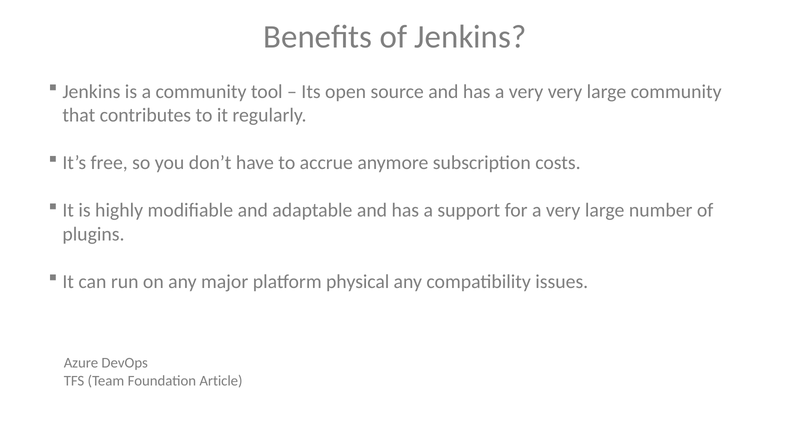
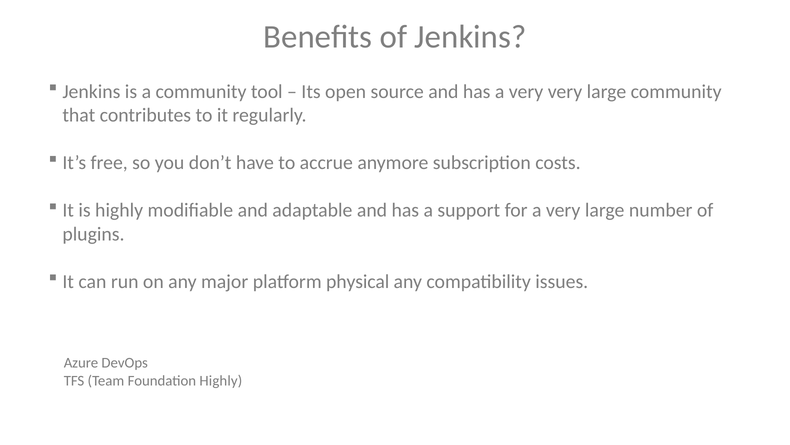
Foundation Article: Article -> Highly (221, 380)
